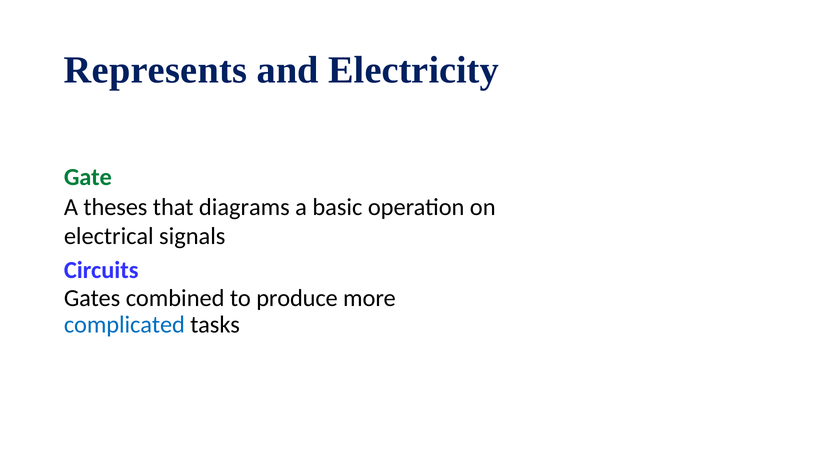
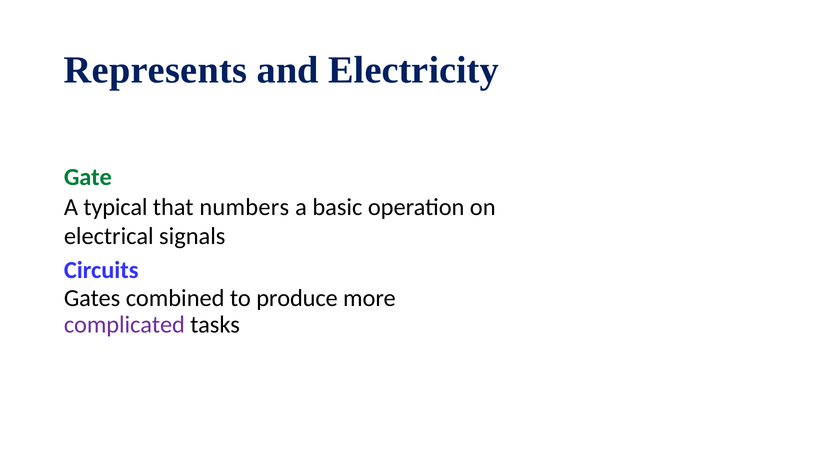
theses: theses -> typical (115, 207)
diagrams: diagrams -> numbers (244, 207)
complicated colour: blue -> purple (124, 325)
